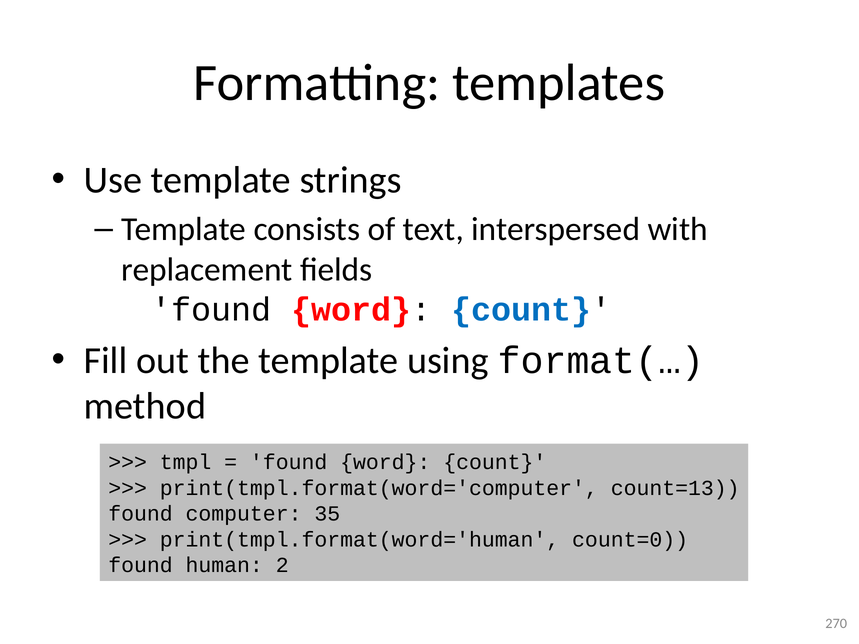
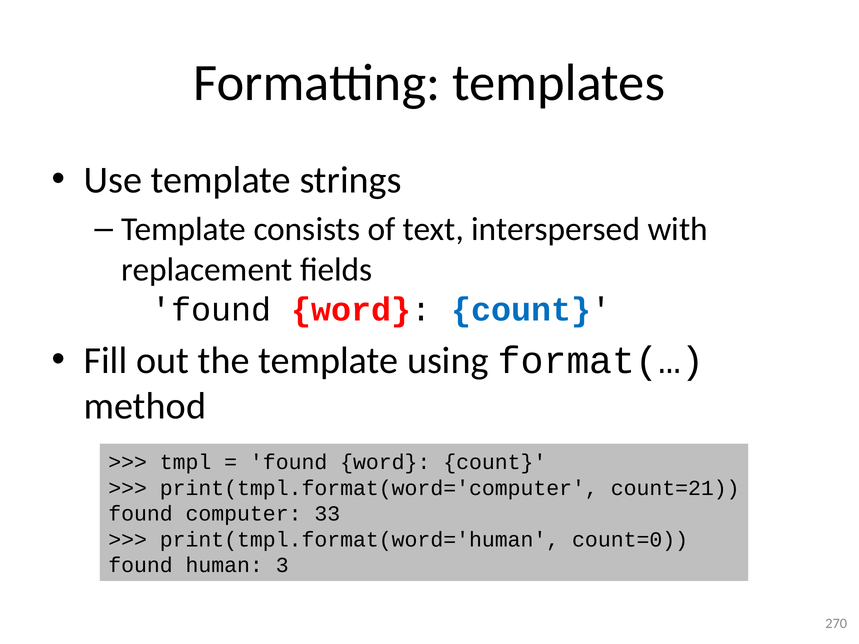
count=13: count=13 -> count=21 (675, 488)
35: 35 -> 33 (327, 514)
2: 2 -> 3 (282, 566)
